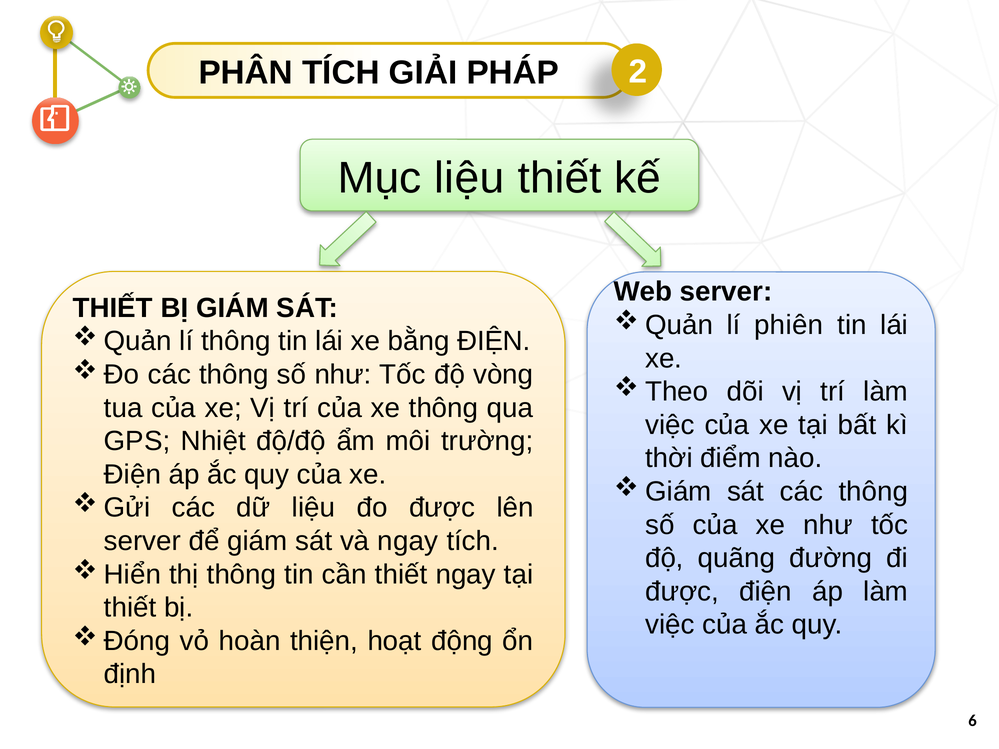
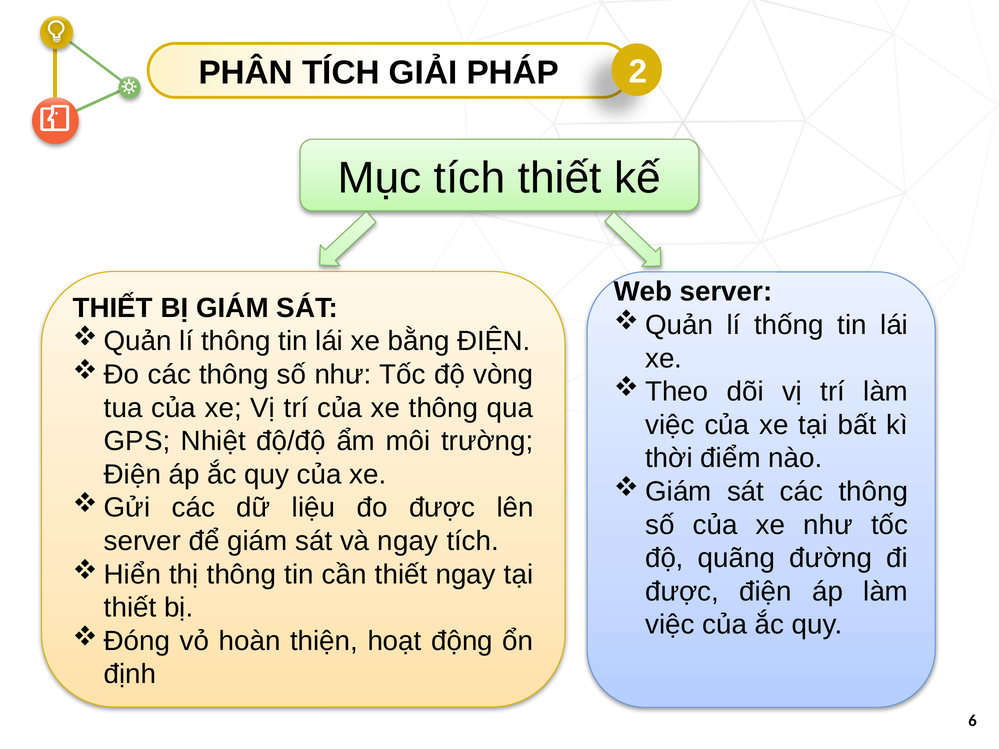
liệu: liệu -> tích (470, 178)
phiên: phiên -> thống (789, 325)
